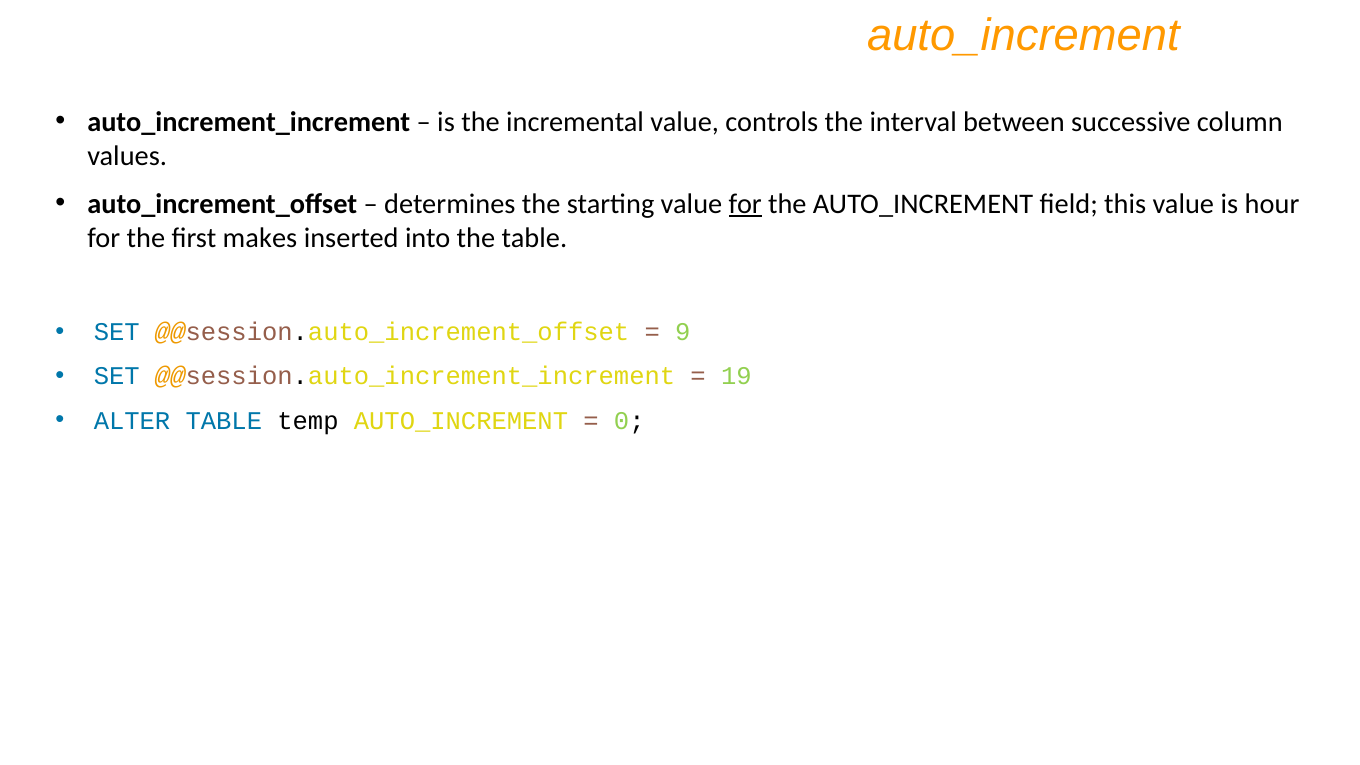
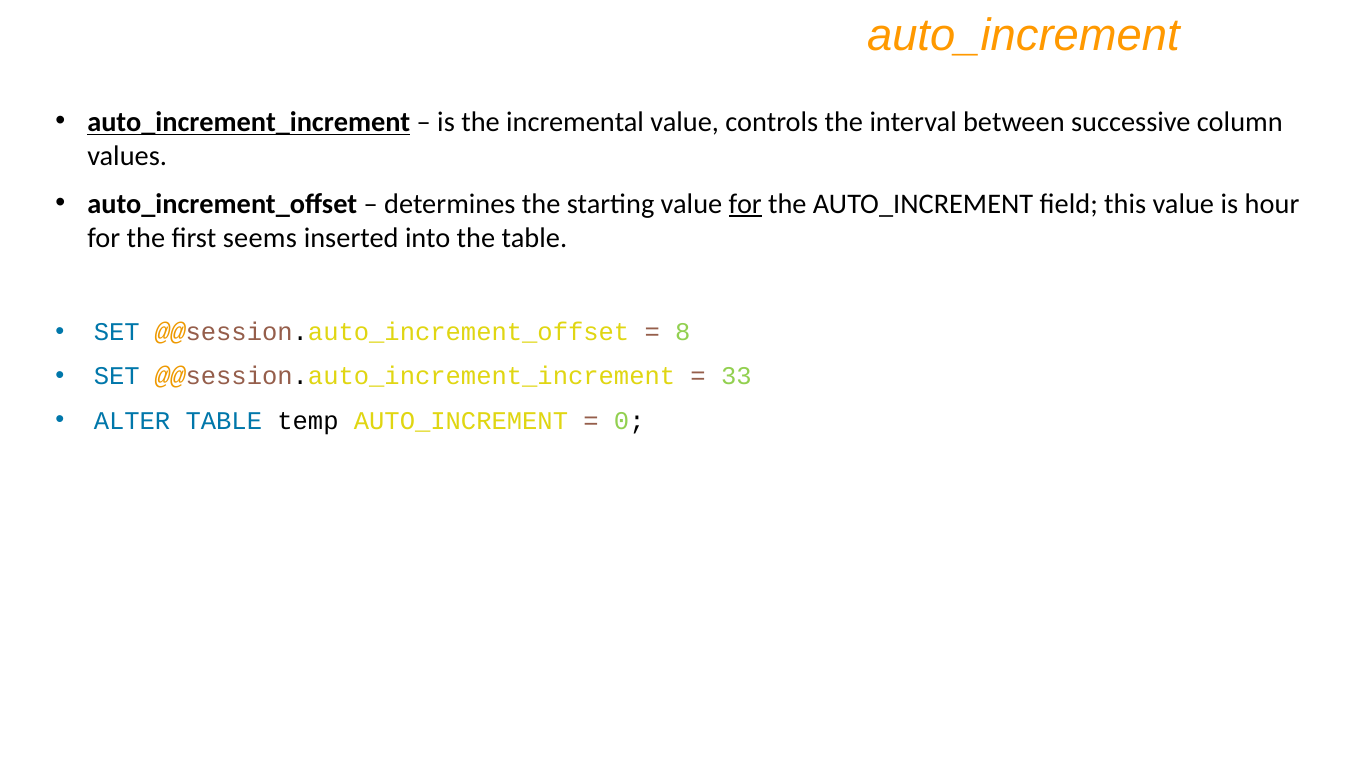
auto_increment_increment underline: none -> present (249, 122)
makes: makes -> seems (260, 238)
9: 9 -> 8 (683, 332)
19: 19 -> 33 (736, 376)
